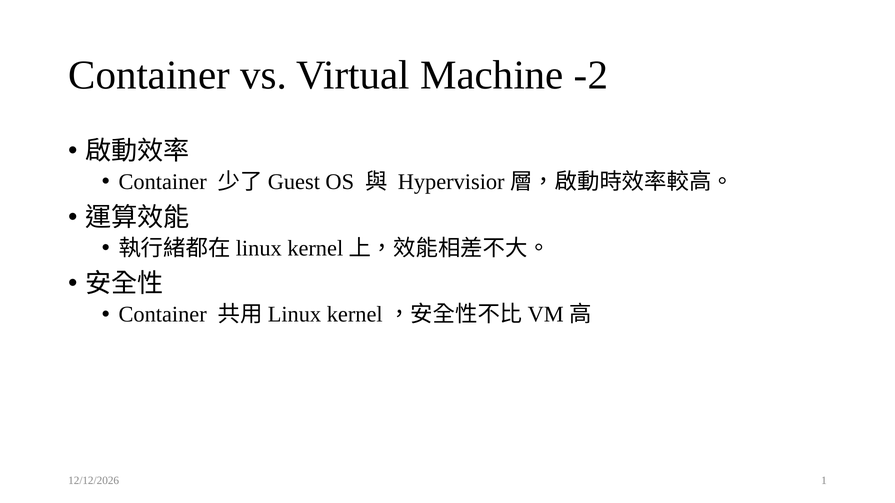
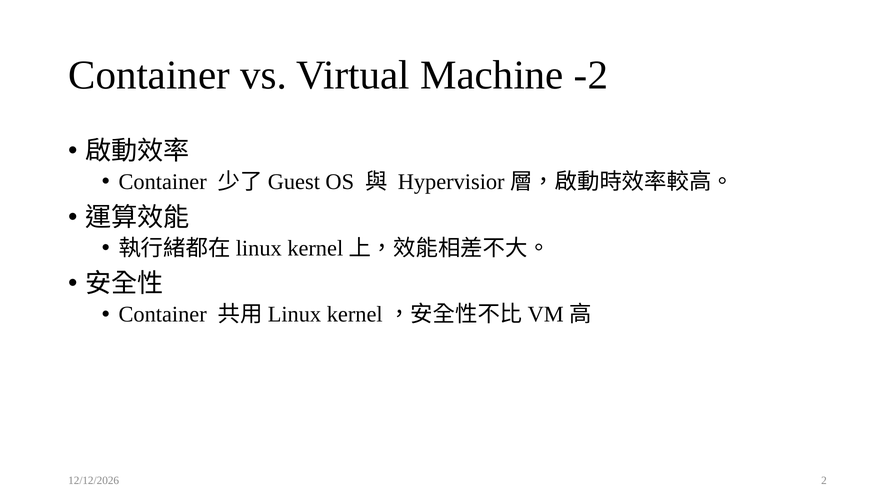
1: 1 -> 2 (824, 481)
